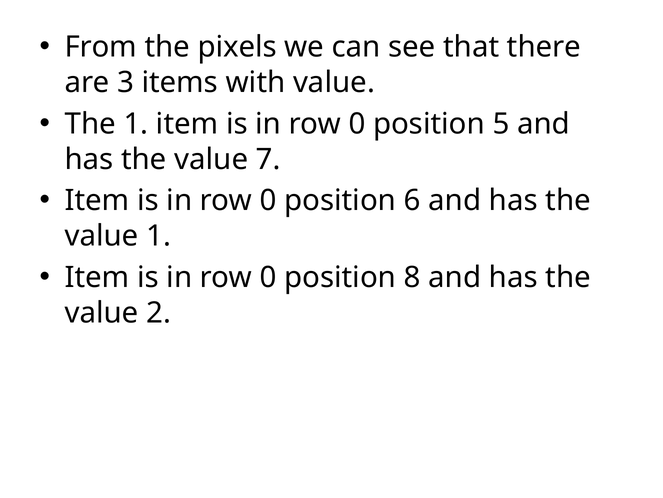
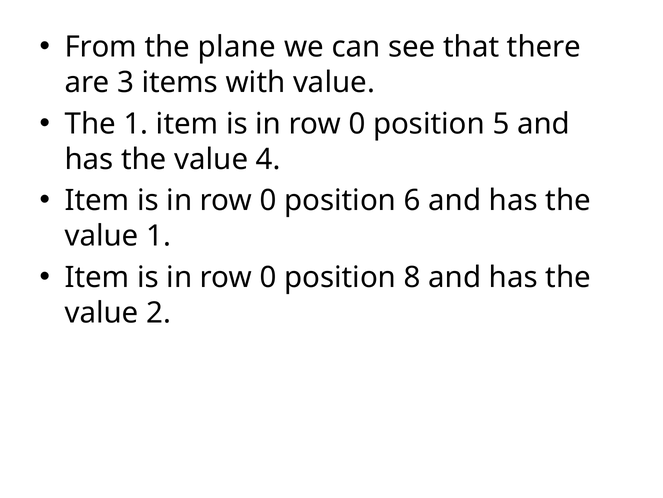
pixels: pixels -> plane (237, 47)
7: 7 -> 4 (268, 159)
